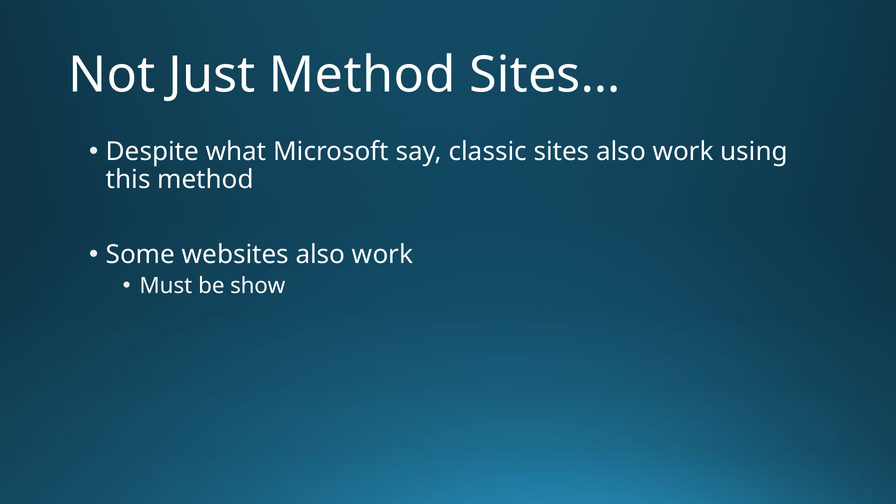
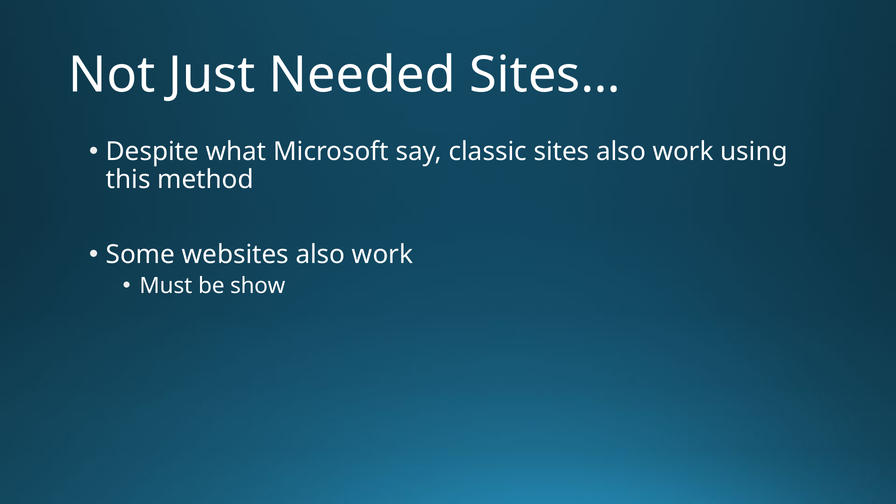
Just Method: Method -> Needed (362, 75)
